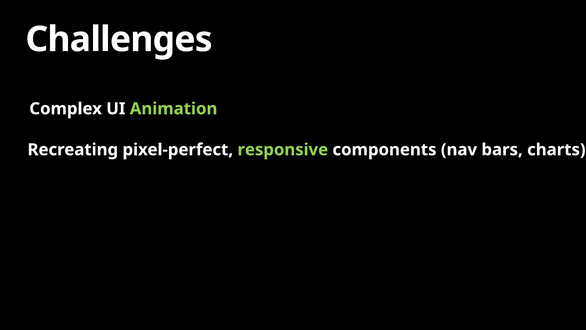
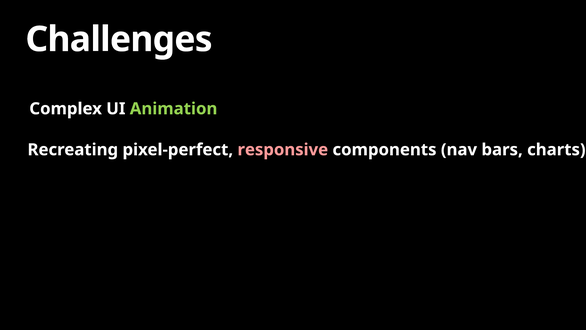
responsive colour: light green -> pink (283, 150)
